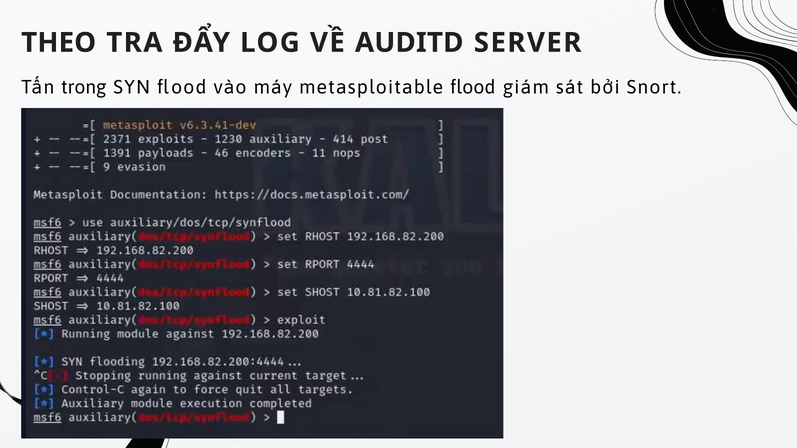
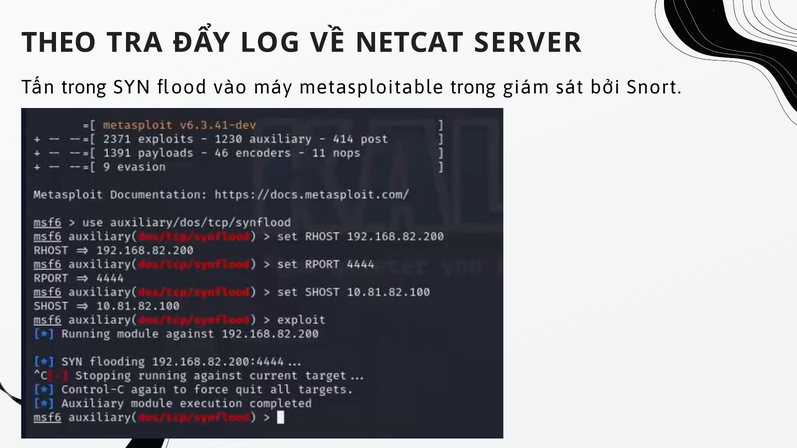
AUDITD: AUDITD -> NETCAT (409, 43)
metasploitable flood: flood -> trong (473, 87)
